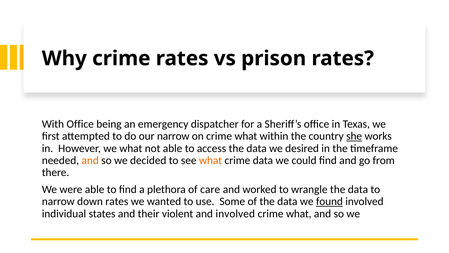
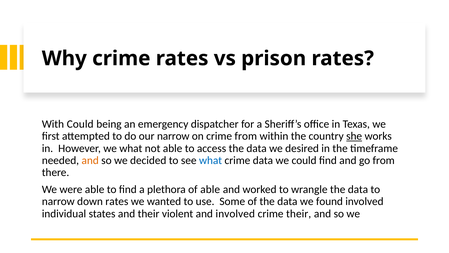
With Office: Office -> Could (80, 124)
on crime what: what -> from (246, 136)
what colour: orange -> blue (211, 160)
of care: care -> able (210, 189)
found underline: present -> none (329, 201)
what: what -> their (299, 213)
